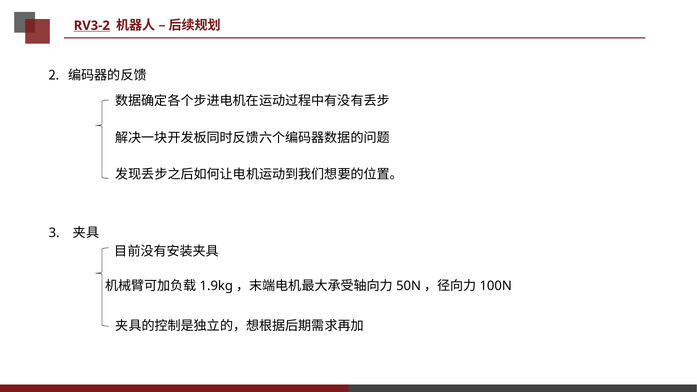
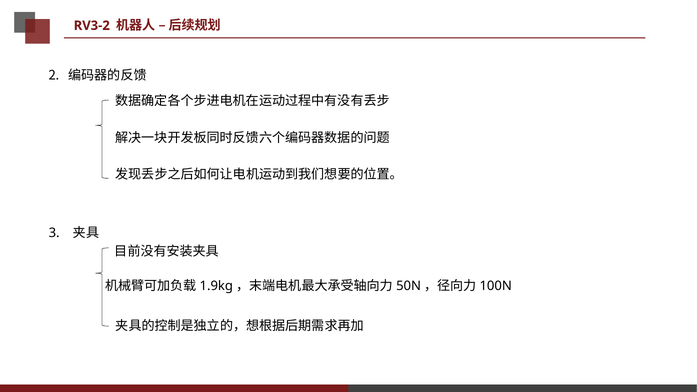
RV3-2 underline: present -> none (92, 26)
